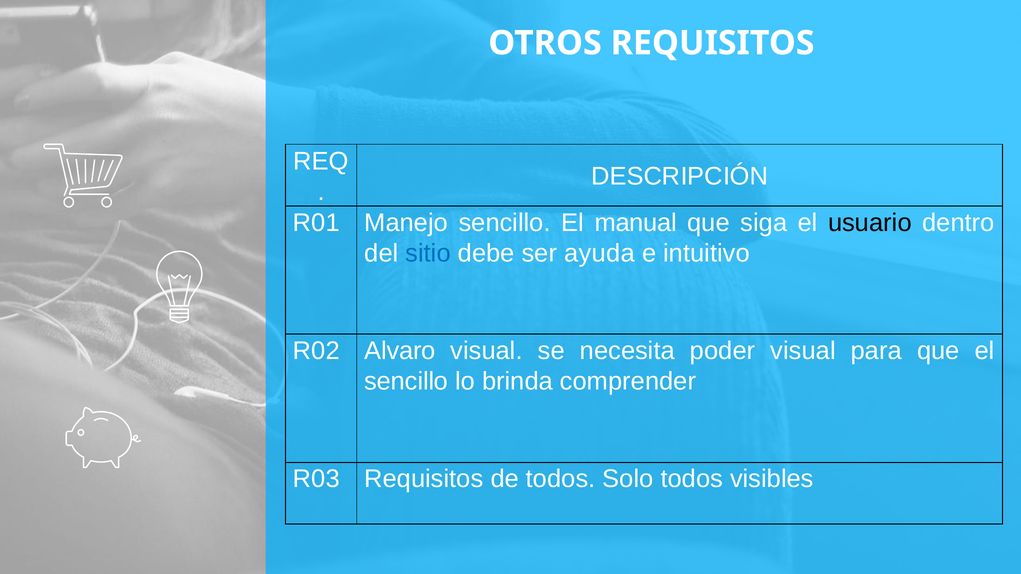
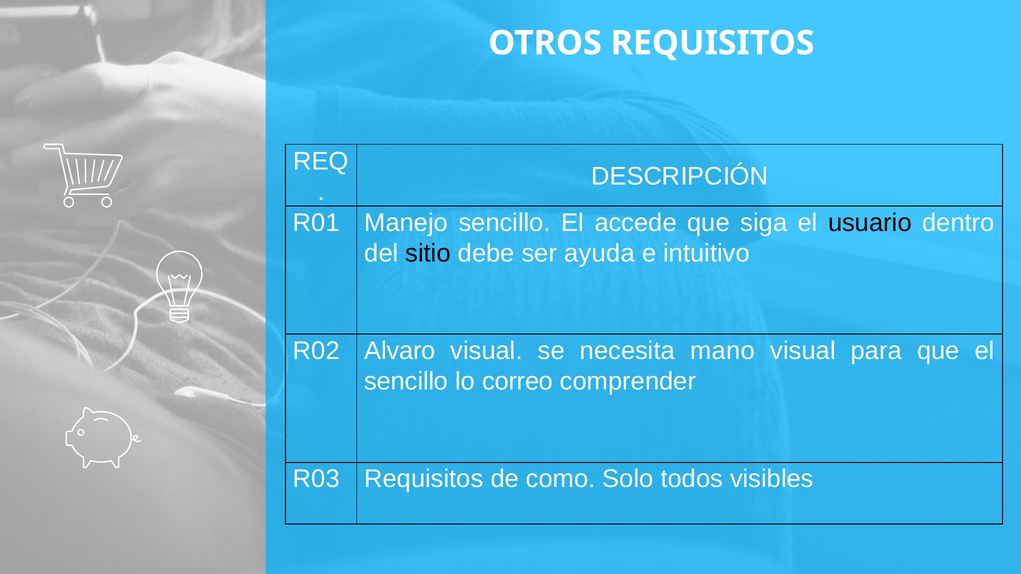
manual: manual -> accede (636, 223)
sitio colour: blue -> black (428, 253)
poder: poder -> mano (723, 351)
brinda: brinda -> correo (518, 382)
de todos: todos -> como (561, 479)
